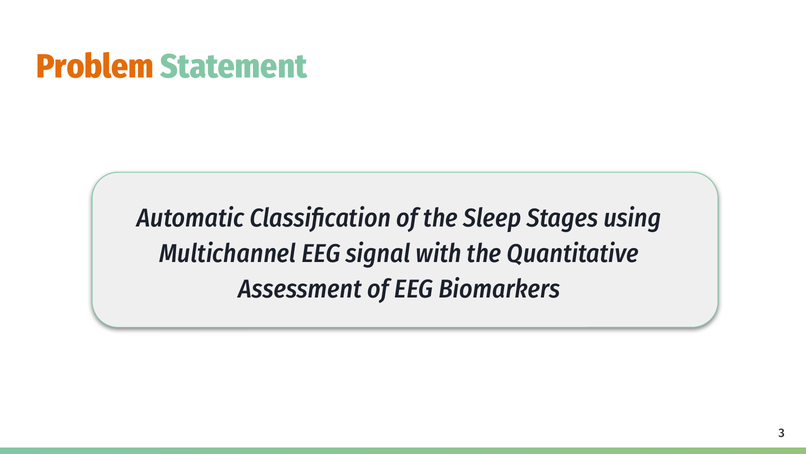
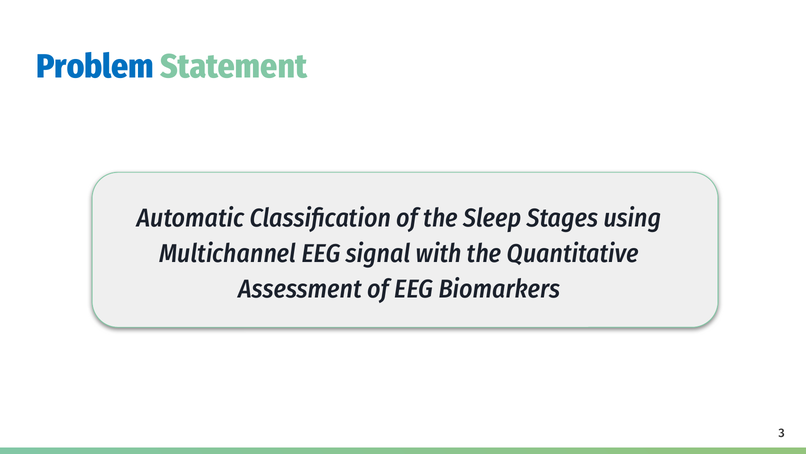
Problem colour: orange -> blue (95, 67)
